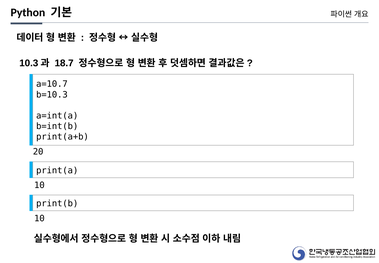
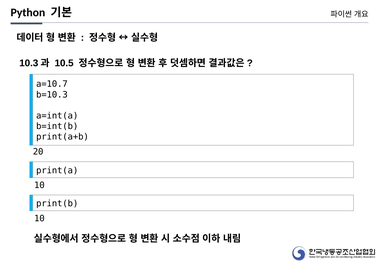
18.7: 18.7 -> 10.5 (64, 63)
